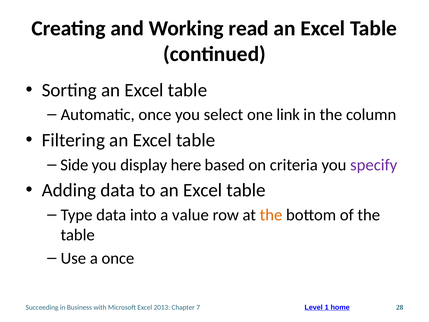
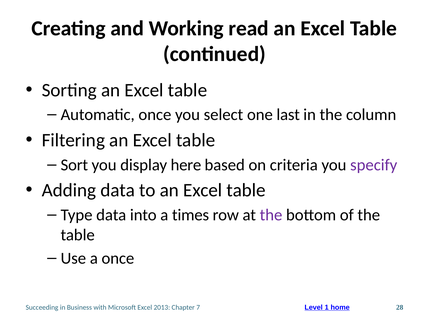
link: link -> last (288, 115)
Side: Side -> Sort (74, 165)
value: value -> times (191, 215)
the colour: orange -> purple (271, 215)
